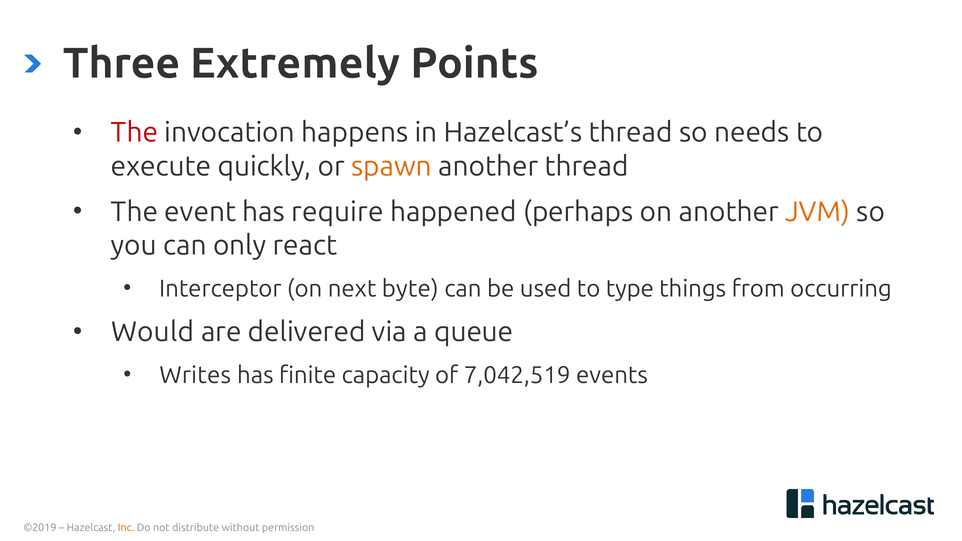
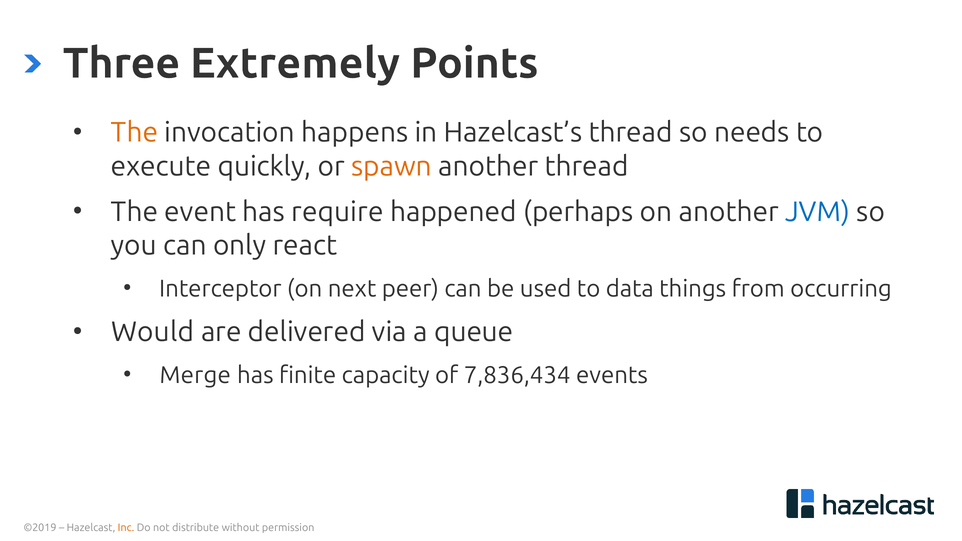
The colour: red -> orange (135, 133)
JVM colour: orange -> blue (817, 212)
byte: byte -> peer (410, 289)
type: type -> data (630, 289)
Writes: Writes -> Merge (195, 375)
7,042,519: 7,042,519 -> 7,836,434 (517, 375)
